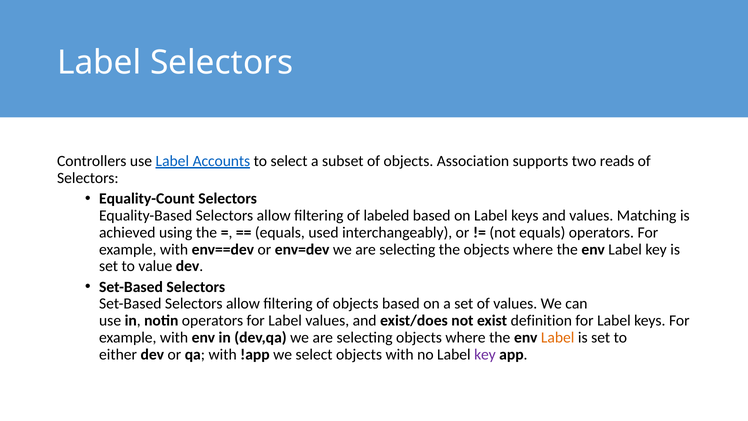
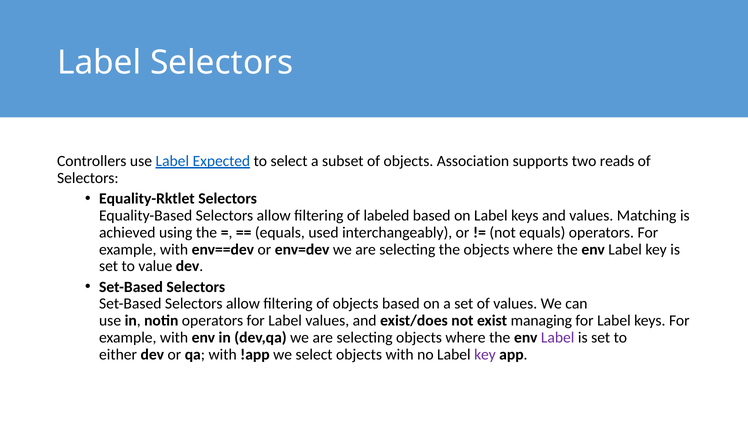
Accounts: Accounts -> Expected (221, 161)
Equality-Count: Equality-Count -> Equality-Rktlet (147, 199)
definition: definition -> managing (541, 321)
Label colour: orange -> purple (558, 337)
